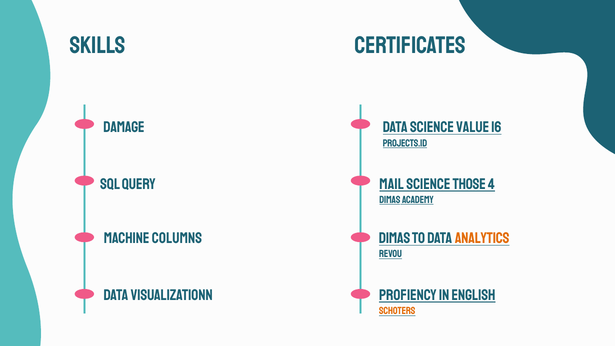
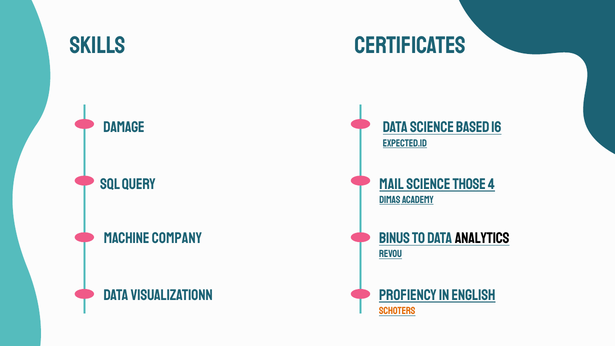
value: value -> based (473, 127)
Projects.id: Projects.id -> Expected.id (405, 143)
Dimas: Dimas -> Binus (394, 238)
analytics colour: orange -> black (482, 238)
columns: columns -> company (177, 238)
